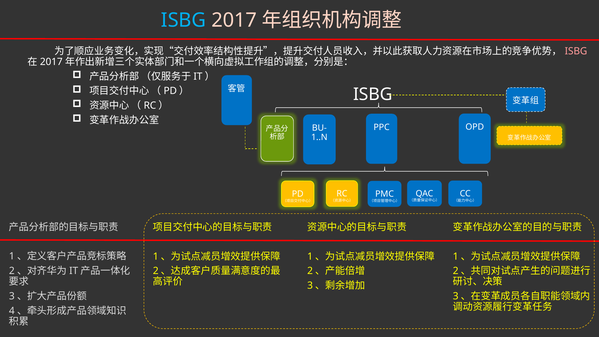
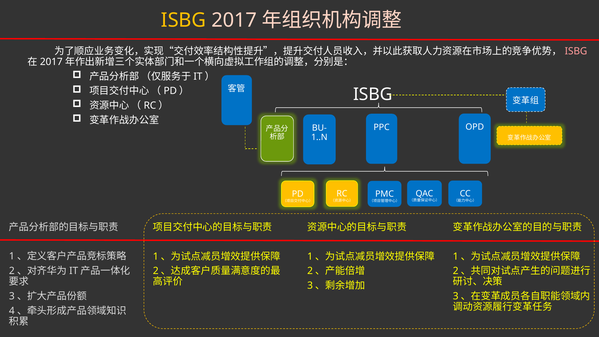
ISBG colour: light blue -> yellow (184, 20)
